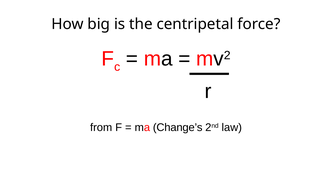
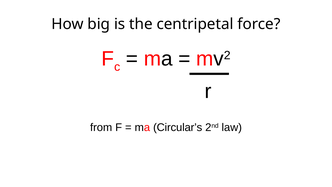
Change’s: Change’s -> Circular’s (178, 127)
